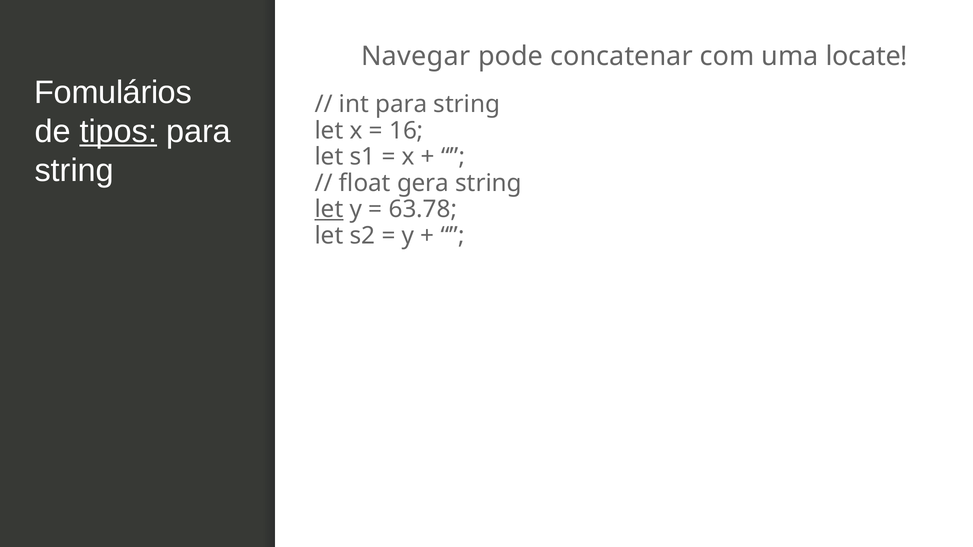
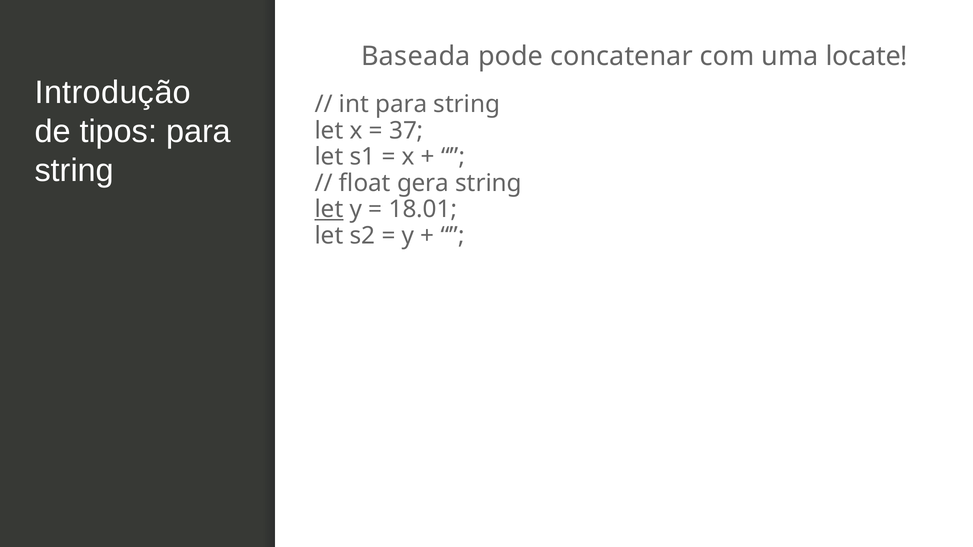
Navegar: Navegar -> Baseada (416, 56)
Fomulários: Fomulários -> Introdução (113, 93)
tipos underline: present -> none (118, 132)
16: 16 -> 37 (406, 131)
63.78: 63.78 -> 18.01 (423, 209)
